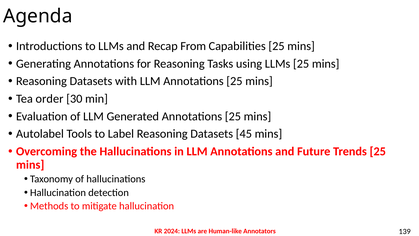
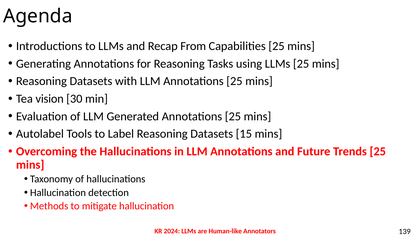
order: order -> vision (50, 99)
45: 45 -> 15 (244, 134)
